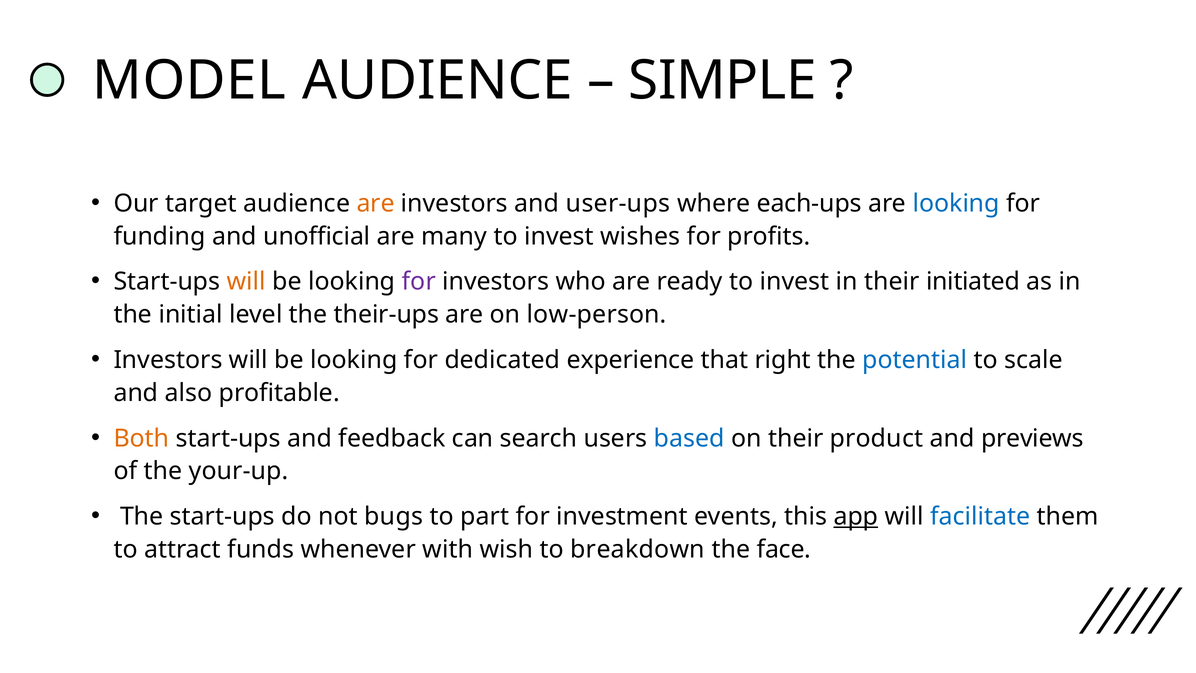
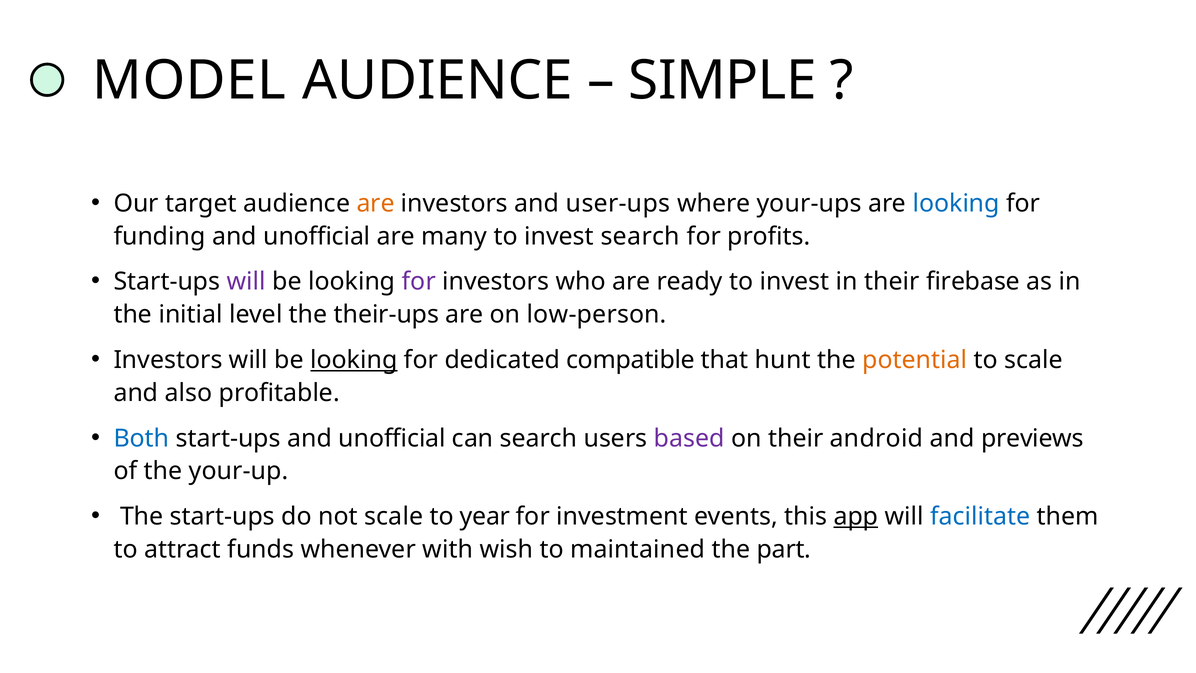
each-ups: each-ups -> your-ups (809, 203)
invest wishes: wishes -> search (640, 236)
will colour: orange -> purple (246, 282)
initiated: initiated -> firebase (973, 282)
looking underline: none -> present (354, 360)
experience: experience -> compatible (631, 360)
right: right -> hunt (783, 360)
potential colour: blue -> orange (915, 360)
Both colour: orange -> blue (141, 438)
start-ups and feedback: feedback -> unofficial (392, 438)
based colour: blue -> purple (689, 438)
product: product -> android (876, 438)
not bugs: bugs -> scale (394, 516)
part: part -> year (485, 516)
breakdown: breakdown -> maintained (638, 549)
face: face -> part (784, 549)
